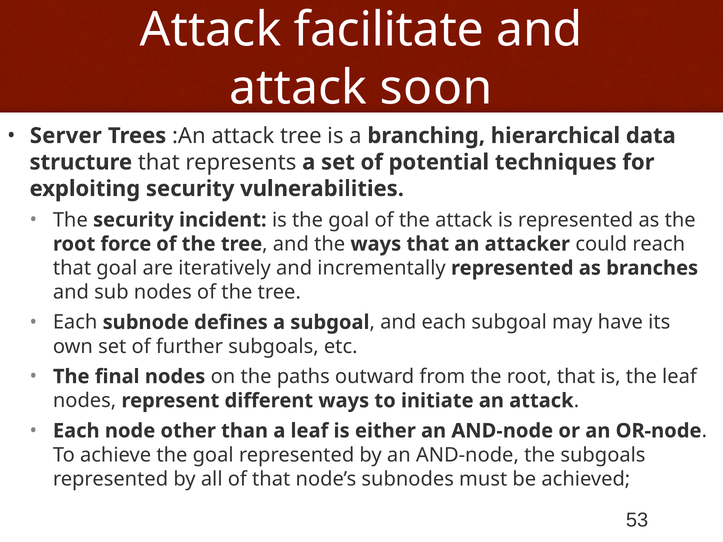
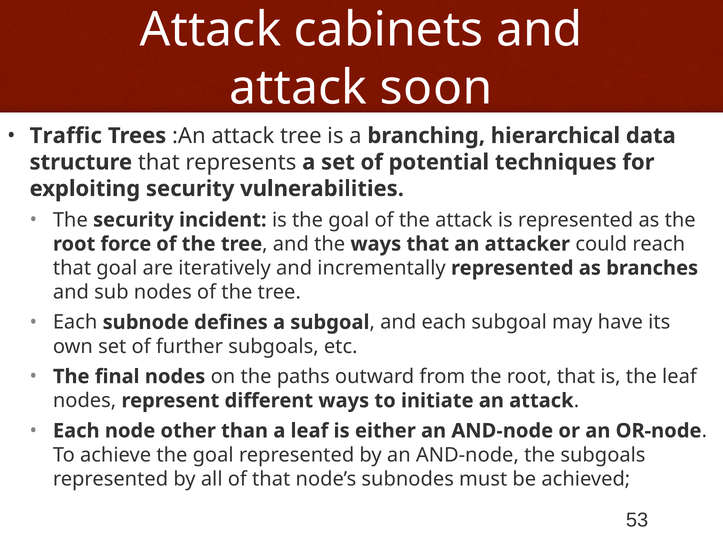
facilitate: facilitate -> cabinets (389, 30)
Server: Server -> Traffic (66, 136)
